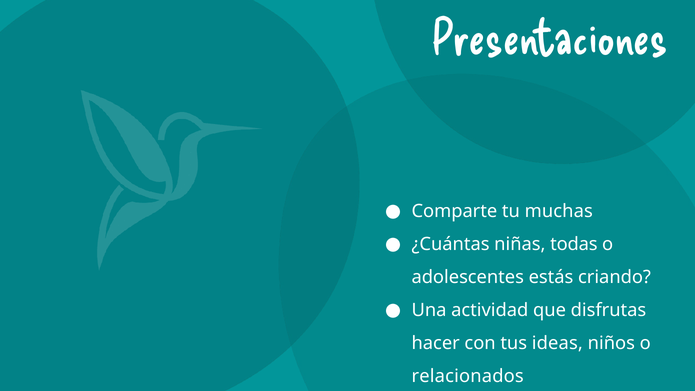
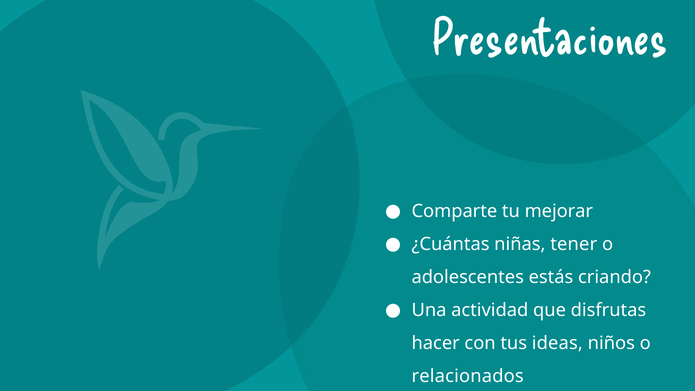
muchas: muchas -> mejorar (559, 211)
todas: todas -> tener (574, 244)
